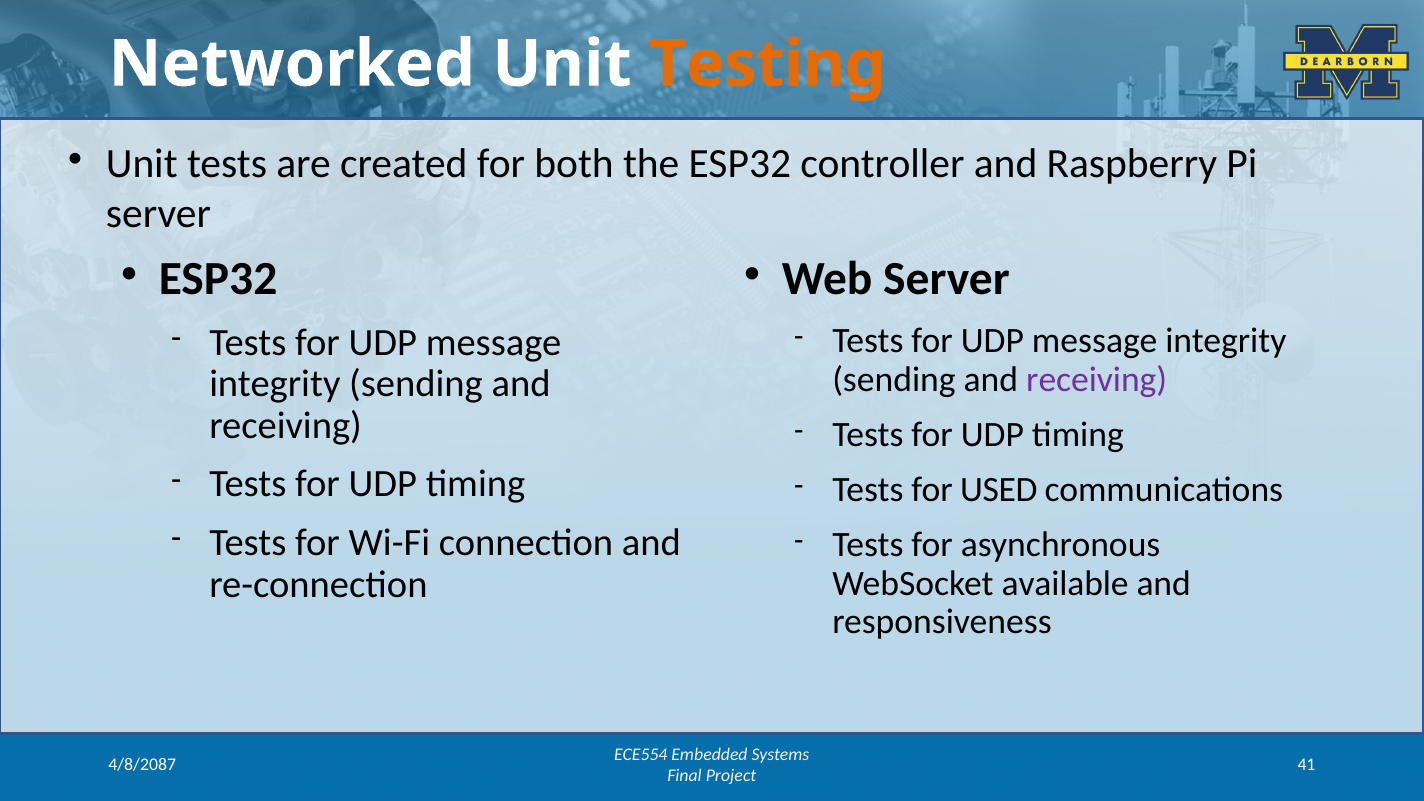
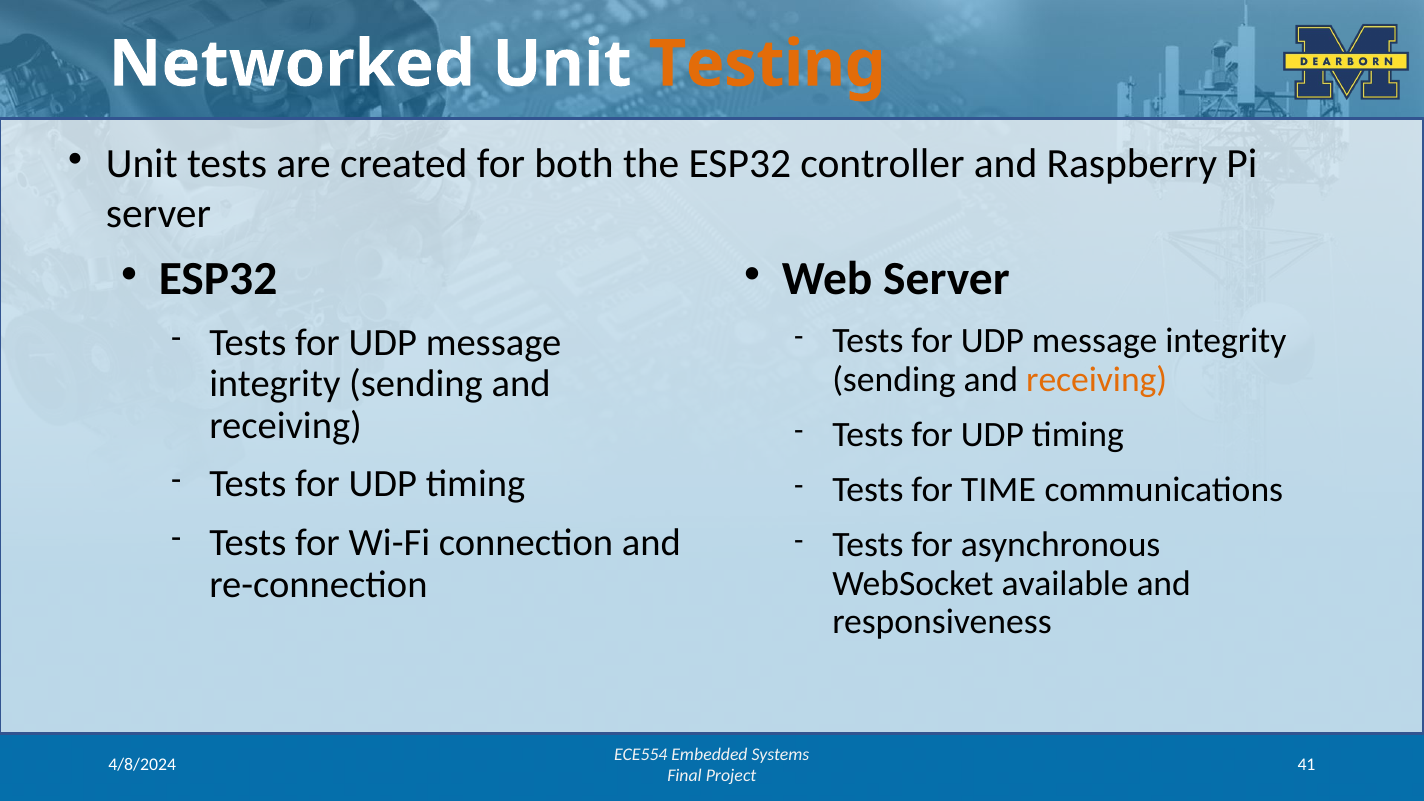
receiving colour: purple -> orange (1097, 379)
USED: USED -> TIME (998, 490)
4/8/2087: 4/8/2087 -> 4/8/2024 (142, 765)
